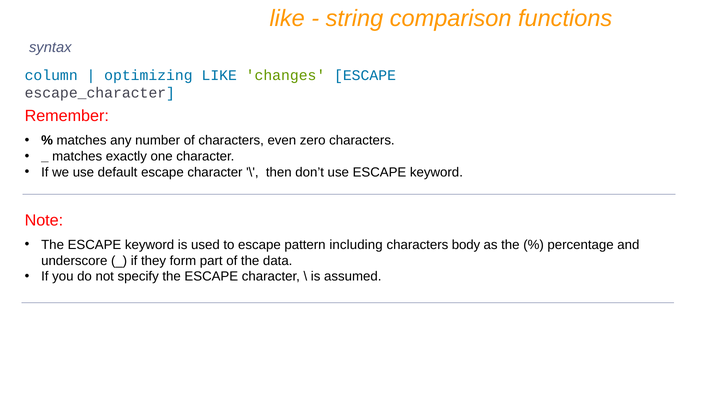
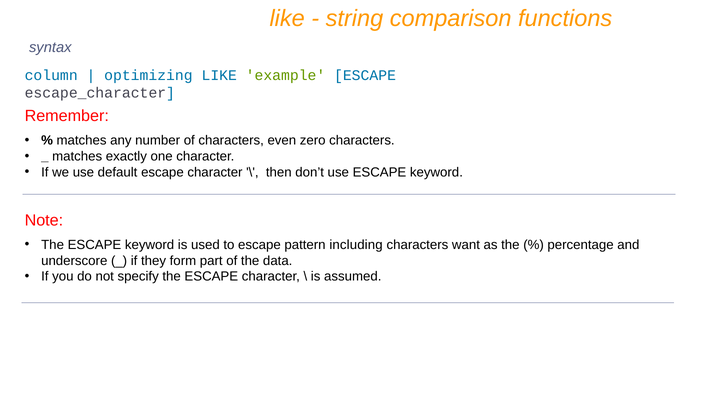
changes: changes -> example (285, 75)
body: body -> want (466, 245)
